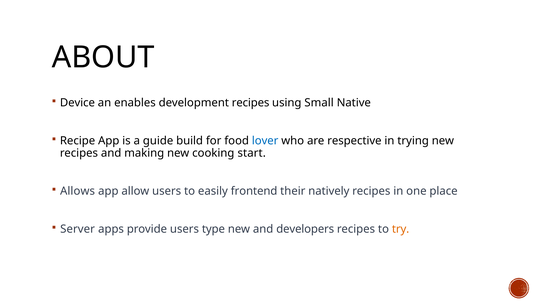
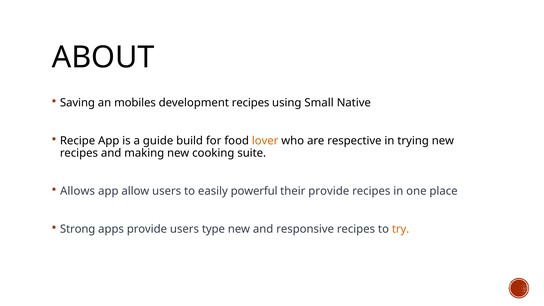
Device: Device -> Saving (77, 103)
enables: enables -> mobiles (135, 103)
lover colour: blue -> orange (265, 141)
start: start -> suite (252, 153)
frontend: frontend -> powerful (254, 191)
their natively: natively -> provide (329, 191)
Server: Server -> Strong (78, 229)
developers: developers -> responsive (305, 229)
